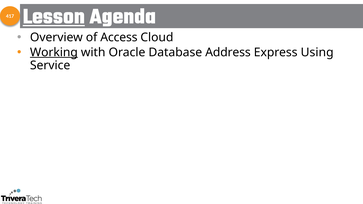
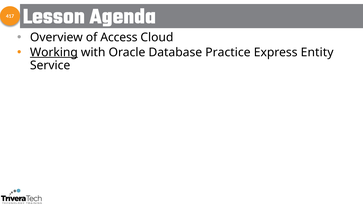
Lesson underline: present -> none (54, 16)
Address: Address -> Practice (228, 52)
Using: Using -> Entity (317, 52)
